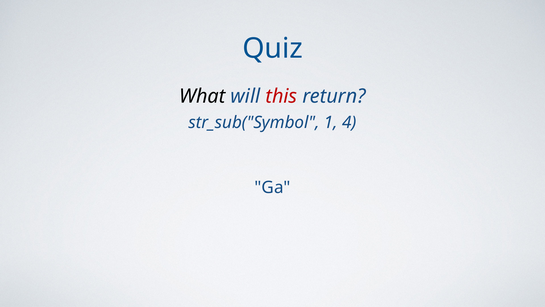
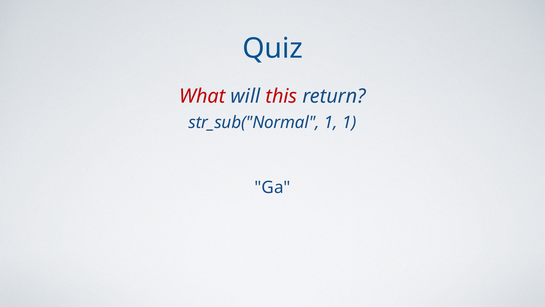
What colour: black -> red (202, 96)
str_sub("Symbol: str_sub("Symbol -> str_sub("Normal (254, 122)
1 4: 4 -> 1 (349, 122)
